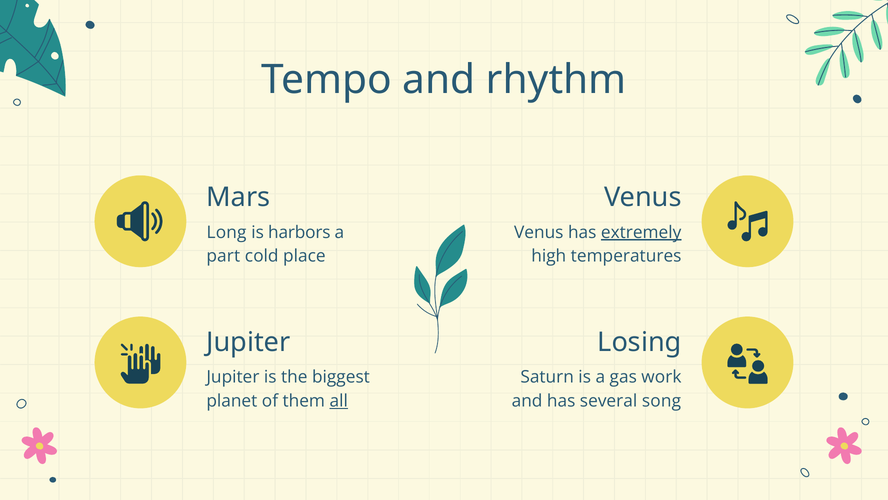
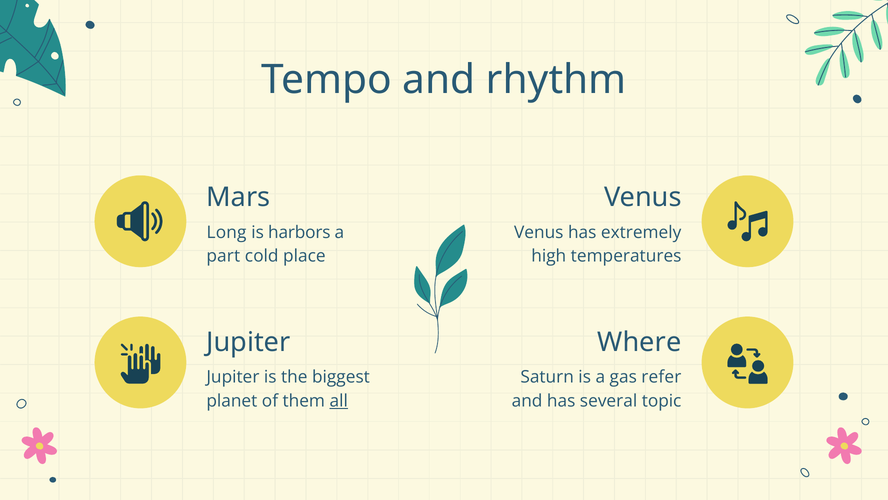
extremely underline: present -> none (641, 232)
Losing: Losing -> Where (639, 342)
work: work -> refer (661, 377)
song: song -> topic (662, 401)
